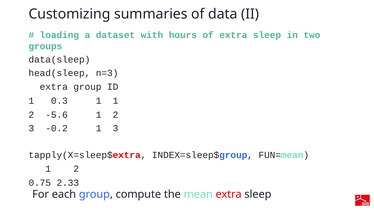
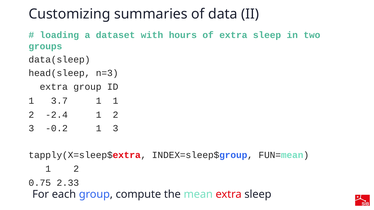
0.3: 0.3 -> 3.7 (59, 101)
-5.6: -5.6 -> -2.4 (57, 115)
